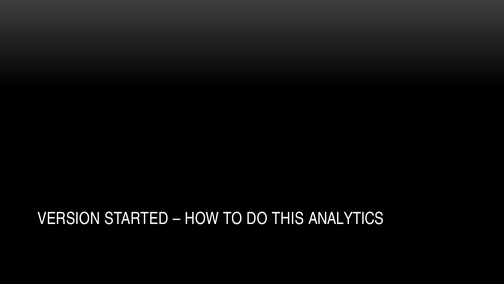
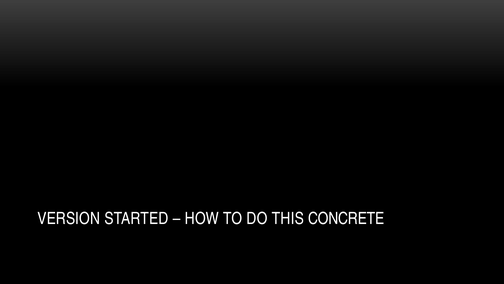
ANALYTICS: ANALYTICS -> CONCRETE (346, 218)
